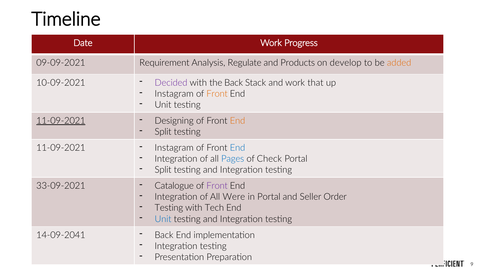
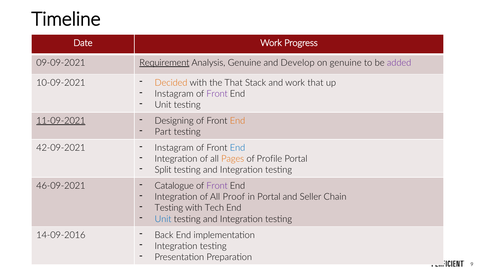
Requirement underline: none -> present (164, 63)
Analysis Regulate: Regulate -> Genuine (244, 63)
Products: Products -> Develop (298, 63)
on develop: develop -> genuine (346, 63)
added colour: orange -> purple (399, 63)
Decided colour: purple -> orange (171, 83)
the Back: Back -> That (234, 83)
Front colour: orange -> purple (217, 94)
Split: Split -> Part (163, 132)
11-09-2021: 11-09-2021 -> 42-09-2021 (61, 148)
Pages colour: blue -> orange (233, 159)
Check: Check -> Profile (269, 159)
33-09-2021: 33-09-2021 -> 46-09-2021 (61, 186)
Were: Were -> Proof (234, 197)
Order: Order -> Chain (335, 197)
14-09-2041: 14-09-2041 -> 14-09-2016 (61, 235)
